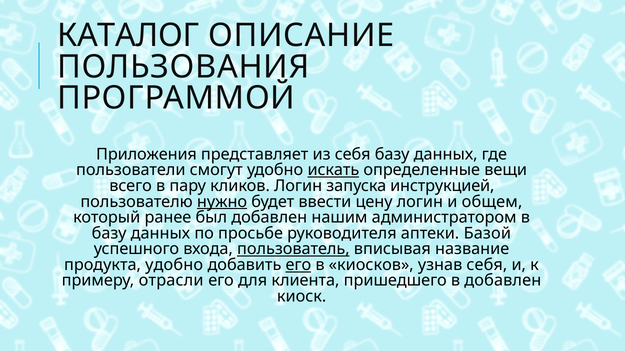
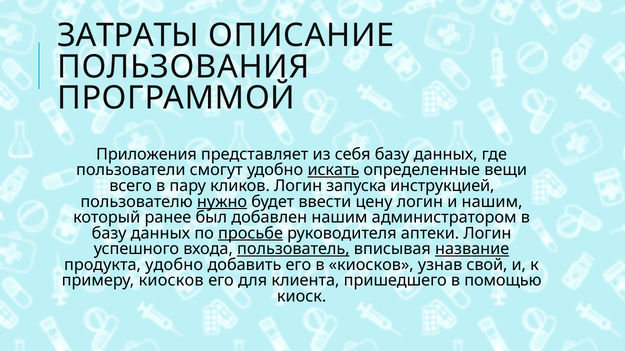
КАТАЛОГ: КАТАЛОГ -> ЗАТРАТЫ (128, 36)
и общем: общем -> нашим (492, 202)
просьбе underline: none -> present (251, 234)
аптеки Базой: Базой -> Логин (487, 234)
название underline: none -> present (472, 249)
его underline: present -> none (298, 265)
узнав себя: себя -> свой (487, 265)
примеру отрасли: отрасли -> киосков (171, 281)
в добавлен: добавлен -> помощью (503, 281)
